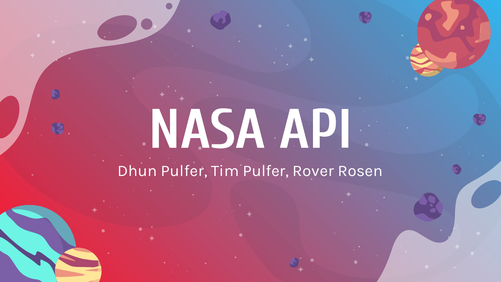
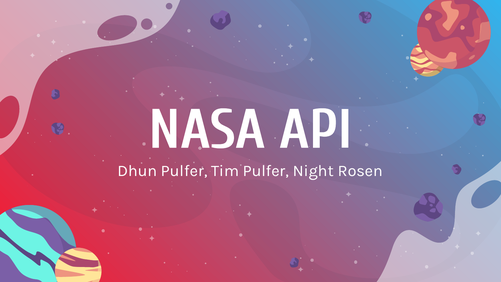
Rover: Rover -> Night (313, 171)
